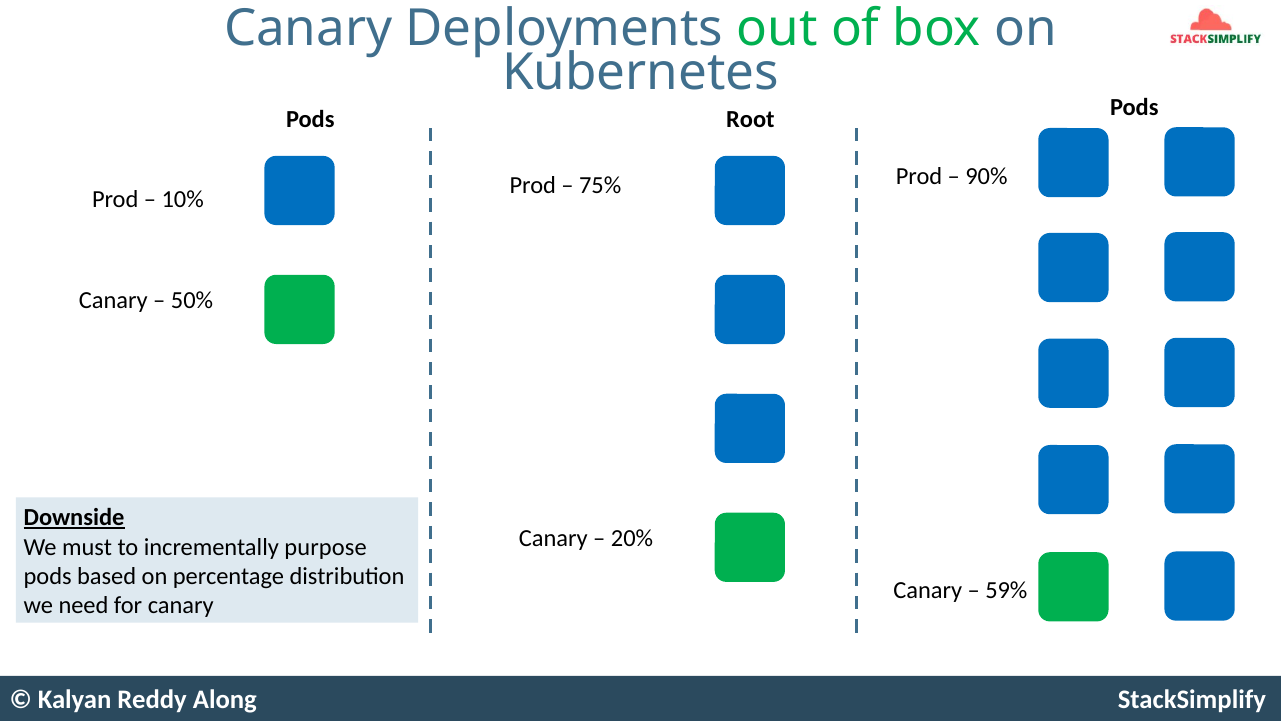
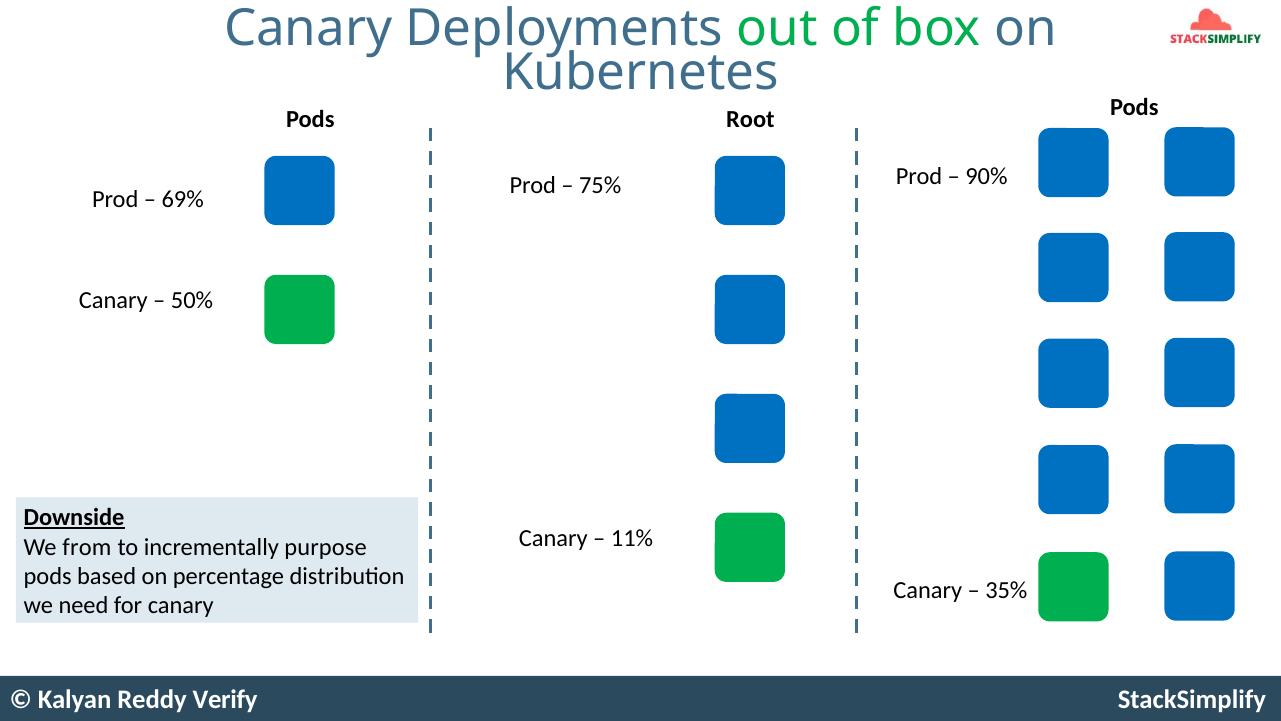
10%: 10% -> 69% (183, 199)
20%: 20% -> 11% (632, 538)
must: must -> from (87, 547)
59%: 59% -> 35% (1006, 590)
Along: Along -> Verify (225, 699)
